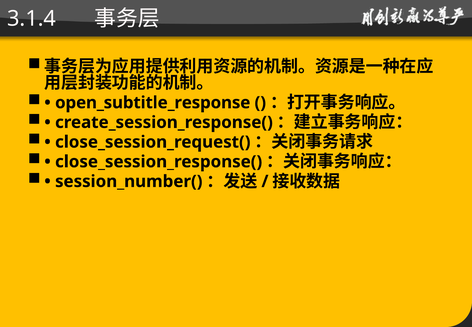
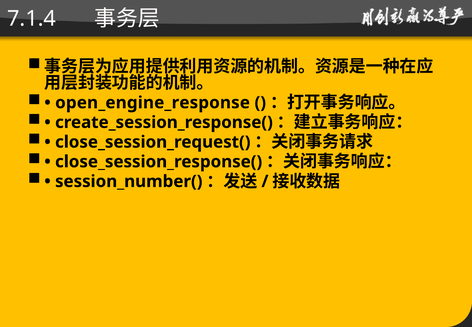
3.1.4: 3.1.4 -> 7.1.4 (32, 19)
open_subtitle_response: open_subtitle_response -> open_engine_response (153, 103)
